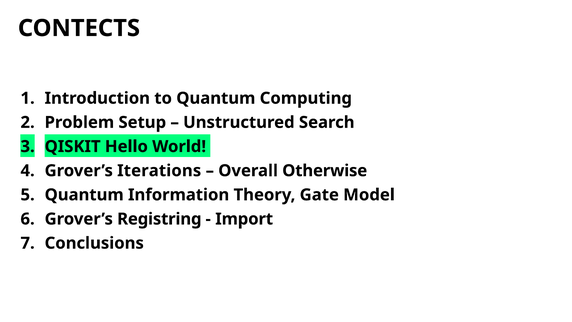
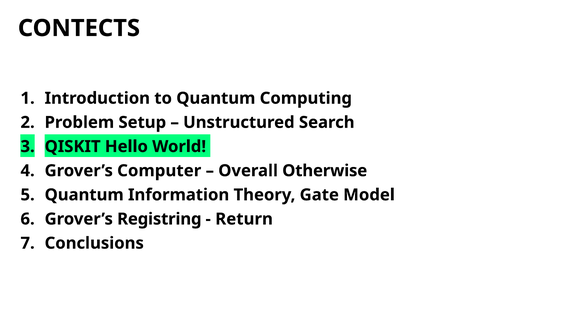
Iterations: Iterations -> Computer (159, 171)
Import: Import -> Return (244, 219)
